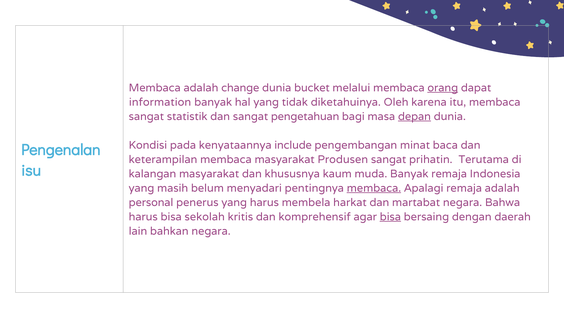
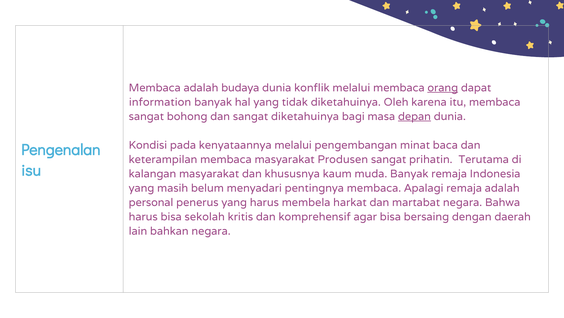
change: change -> budaya (240, 88)
bucket: bucket -> konflik (312, 88)
statistik: statistik -> bohong (187, 116)
sangat pengetahuan: pengetahuan -> diketahuinya (305, 116)
kenyataannya include: include -> melalui (293, 145)
membaca underline: present -> none (374, 188)
bisa underline: present -> none (390, 216)
